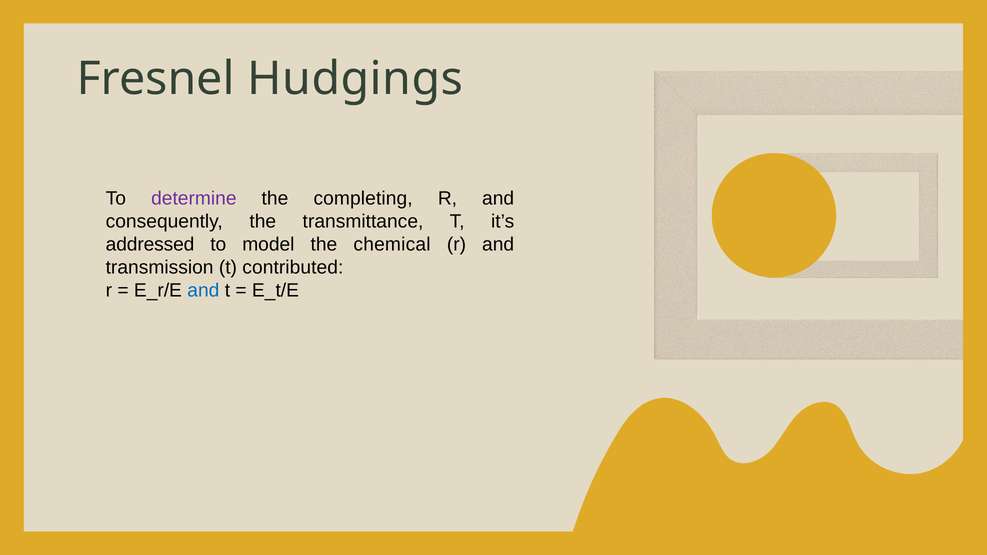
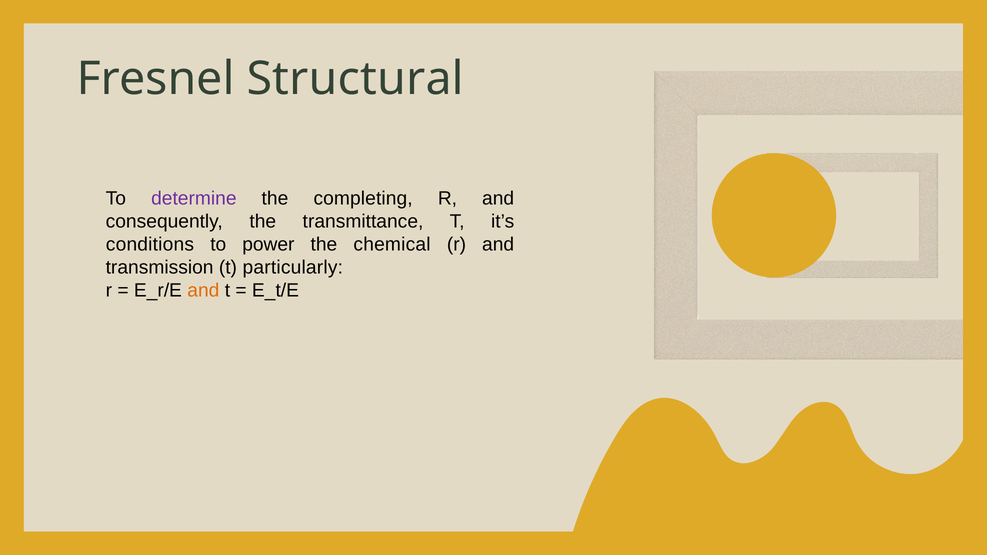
Hudgings: Hudgings -> Structural (355, 79)
addressed: addressed -> conditions (150, 244)
model: model -> power (268, 244)
contributed: contributed -> particularly (293, 267)
and colour: blue -> orange (203, 291)
